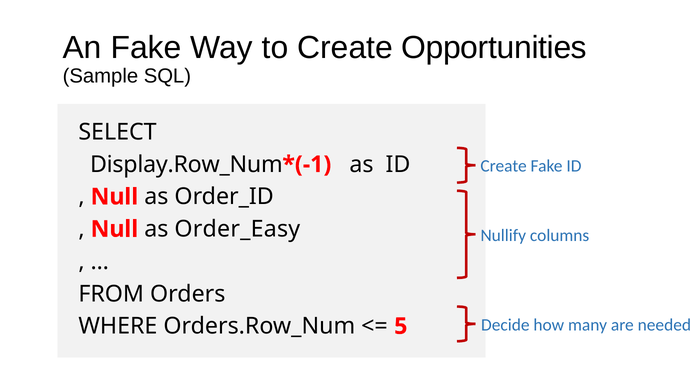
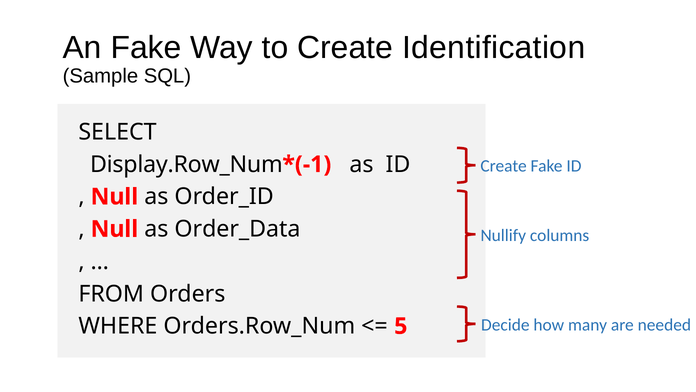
Opportunities: Opportunities -> Identification (494, 48)
Order_Easy: Order_Easy -> Order_Data (237, 229)
